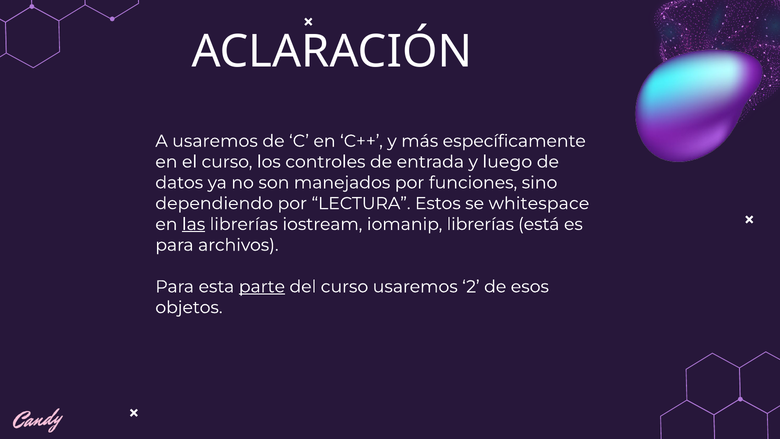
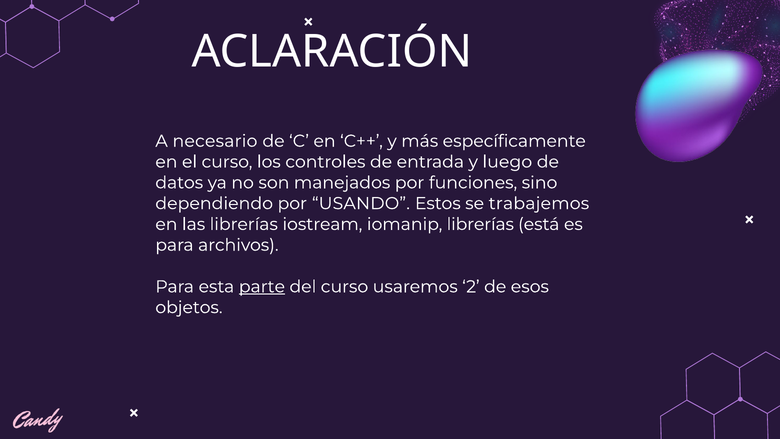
A usaremos: usaremos -> necesario (215, 141)
LECTURA: LECTURA -> USANDO (361, 203)
whitespace: whitespace -> trabajemos (539, 203)
las underline: present -> none (194, 224)
